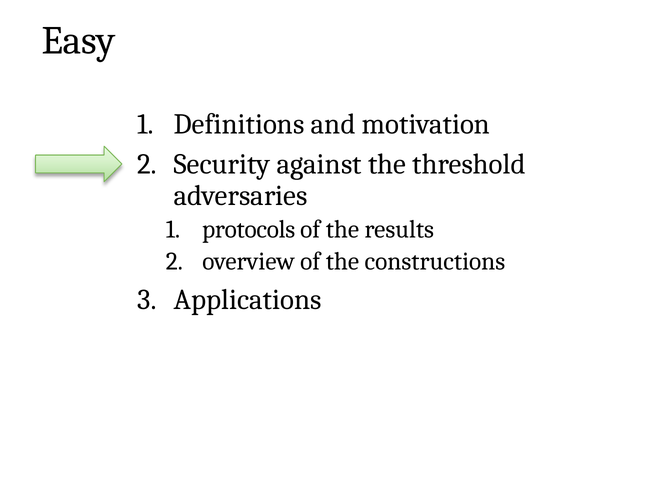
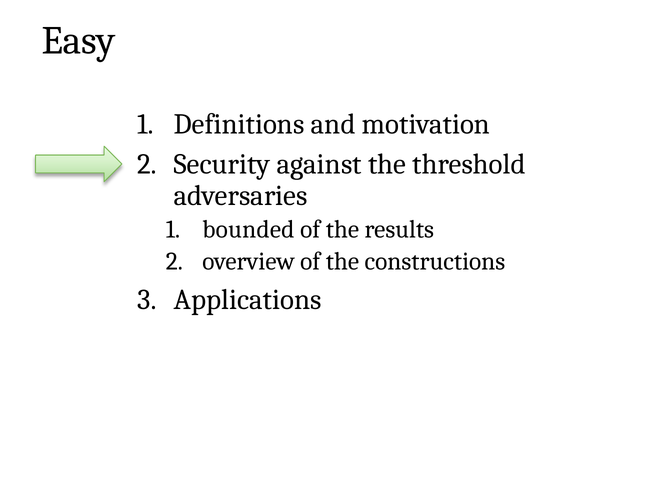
protocols: protocols -> bounded (248, 229)
